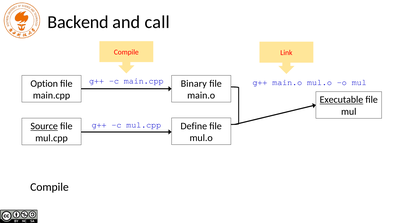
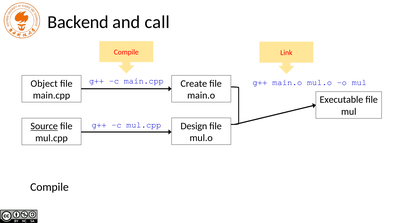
Option: Option -> Object (44, 83)
Binary: Binary -> Create (194, 83)
Executable underline: present -> none (341, 100)
Define: Define -> Design (194, 126)
